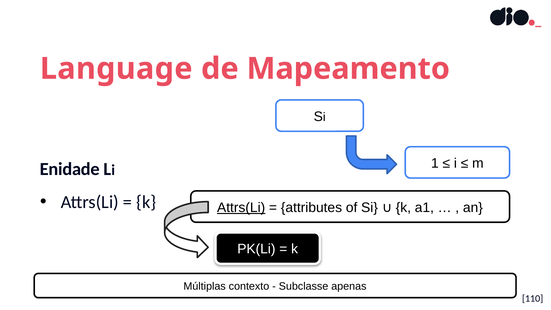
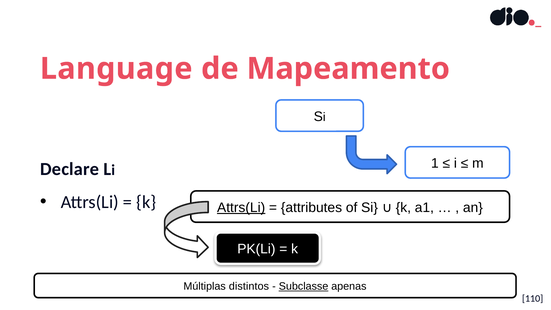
Enidade: Enidade -> Declare (70, 169)
contexto: contexto -> distintos (249, 286)
Subclasse underline: none -> present (304, 286)
